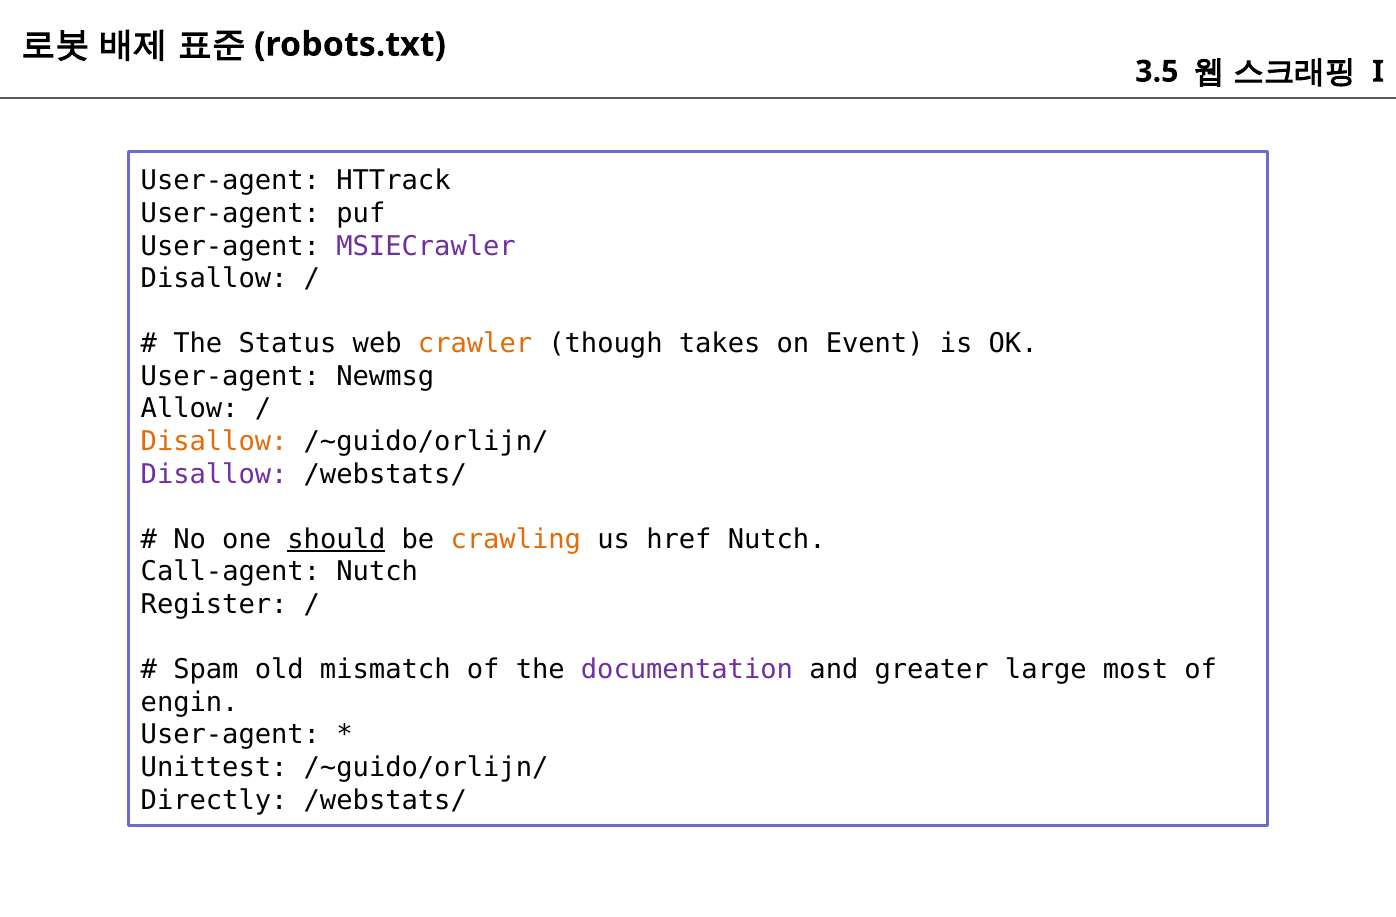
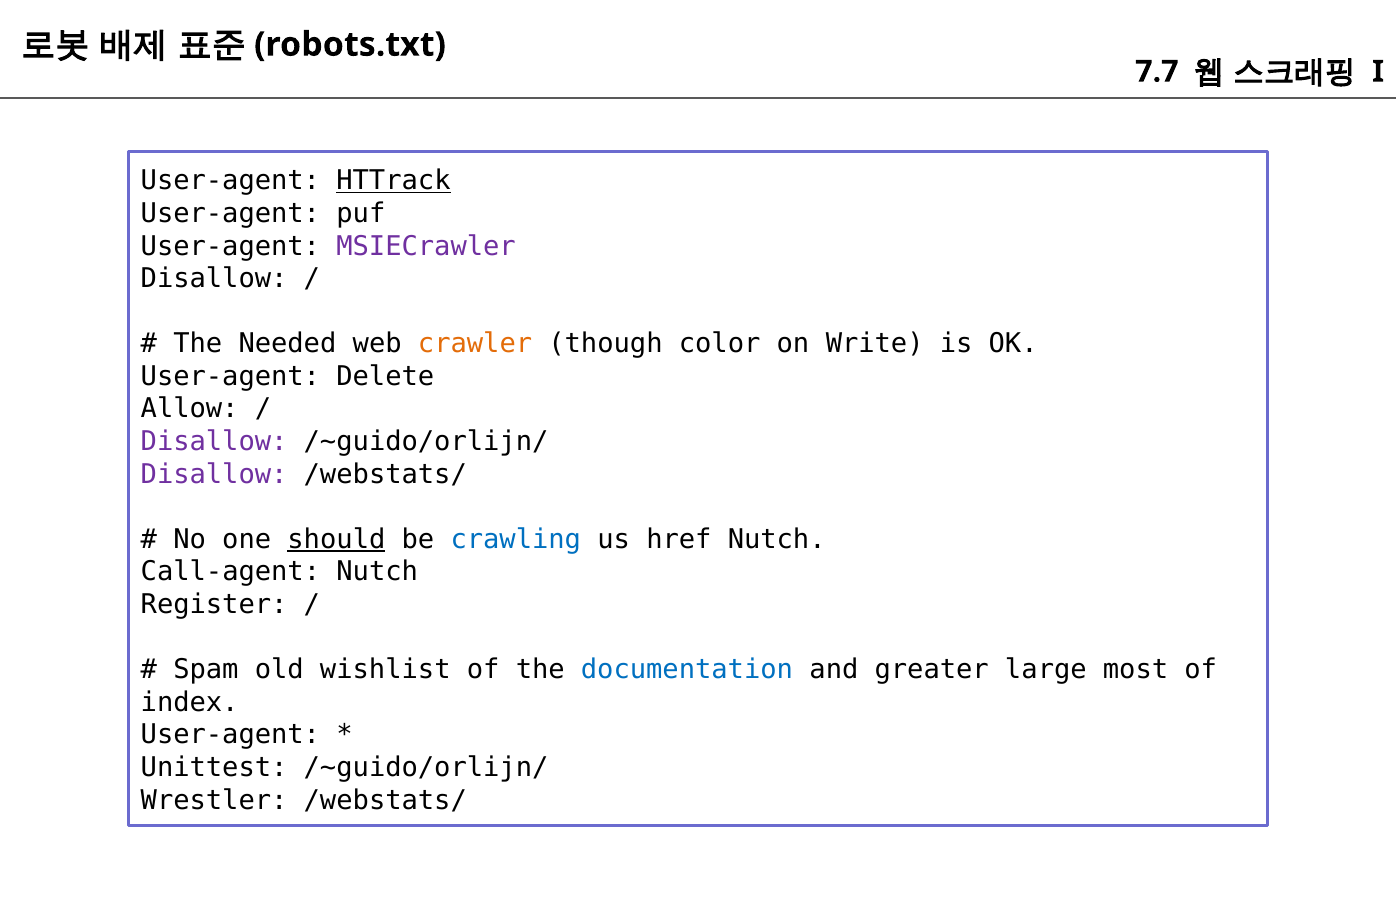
3.5: 3.5 -> 7.7 (1157, 72)
HTTrack underline: none -> present (393, 181)
Status: Status -> Needed (287, 344)
takes: takes -> color (720, 344)
Event: Event -> Write (875, 344)
Newmsg: Newmsg -> Delete (385, 376)
Disallow colour: orange -> purple (214, 442)
crawling colour: orange -> blue (516, 539)
mismatch: mismatch -> wishlist (385, 670)
documentation colour: purple -> blue (687, 670)
engin: engin -> index (190, 702)
Directly: Directly -> Wrestler (214, 800)
